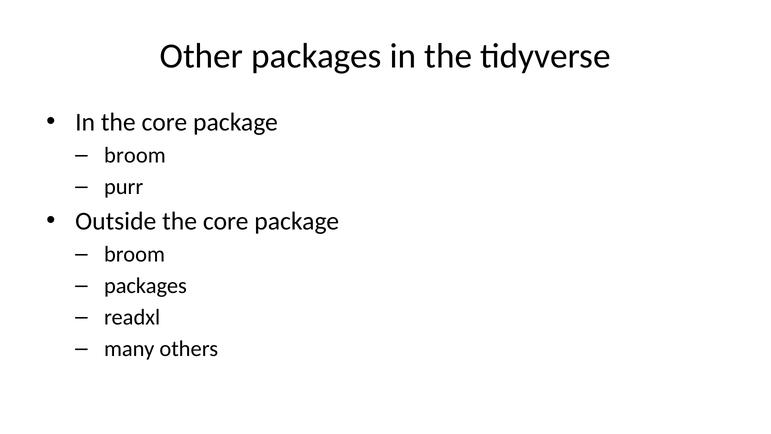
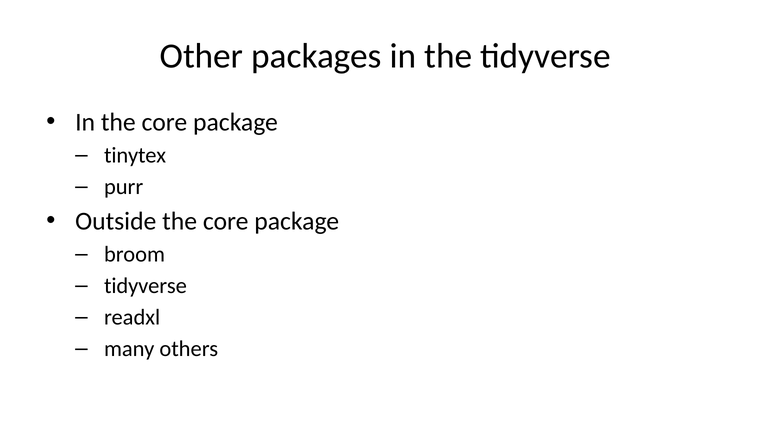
broom: broom -> tinytex (135, 155)
packages: packages -> tidyverse (145, 286)
